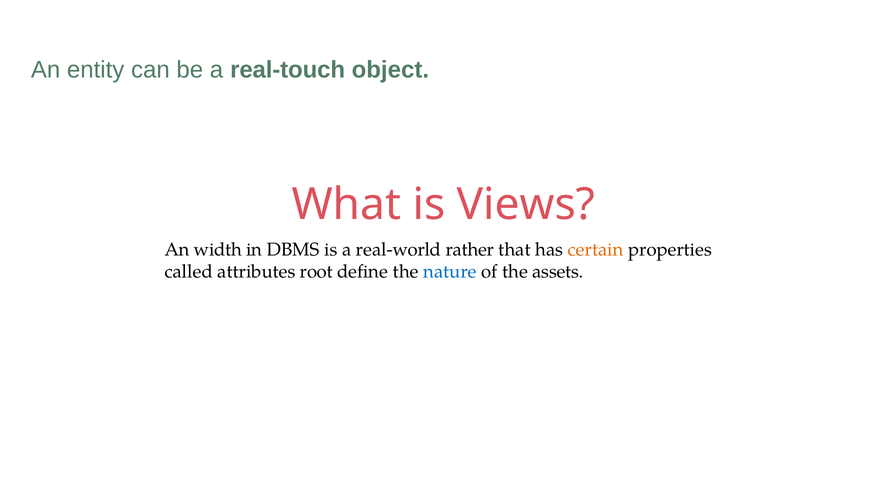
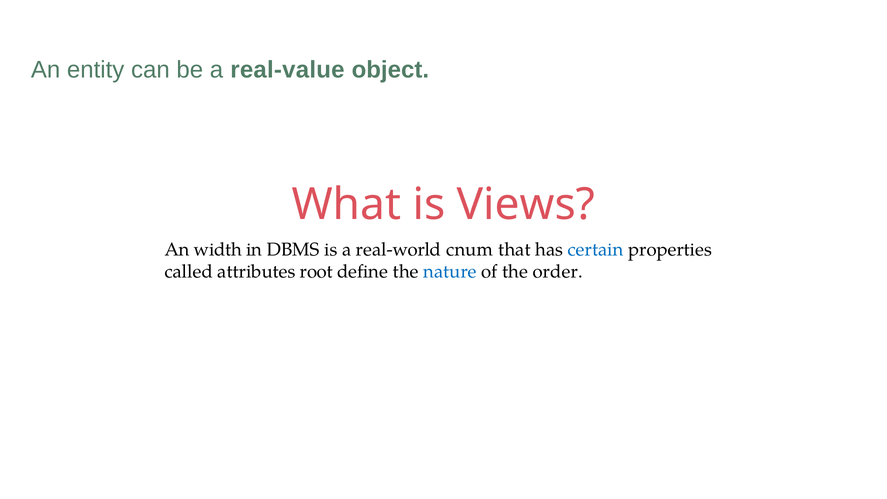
real-touch: real-touch -> real-value (287, 70)
rather: rather -> cnum (470, 249)
certain colour: orange -> blue (596, 249)
assets: assets -> order (558, 272)
